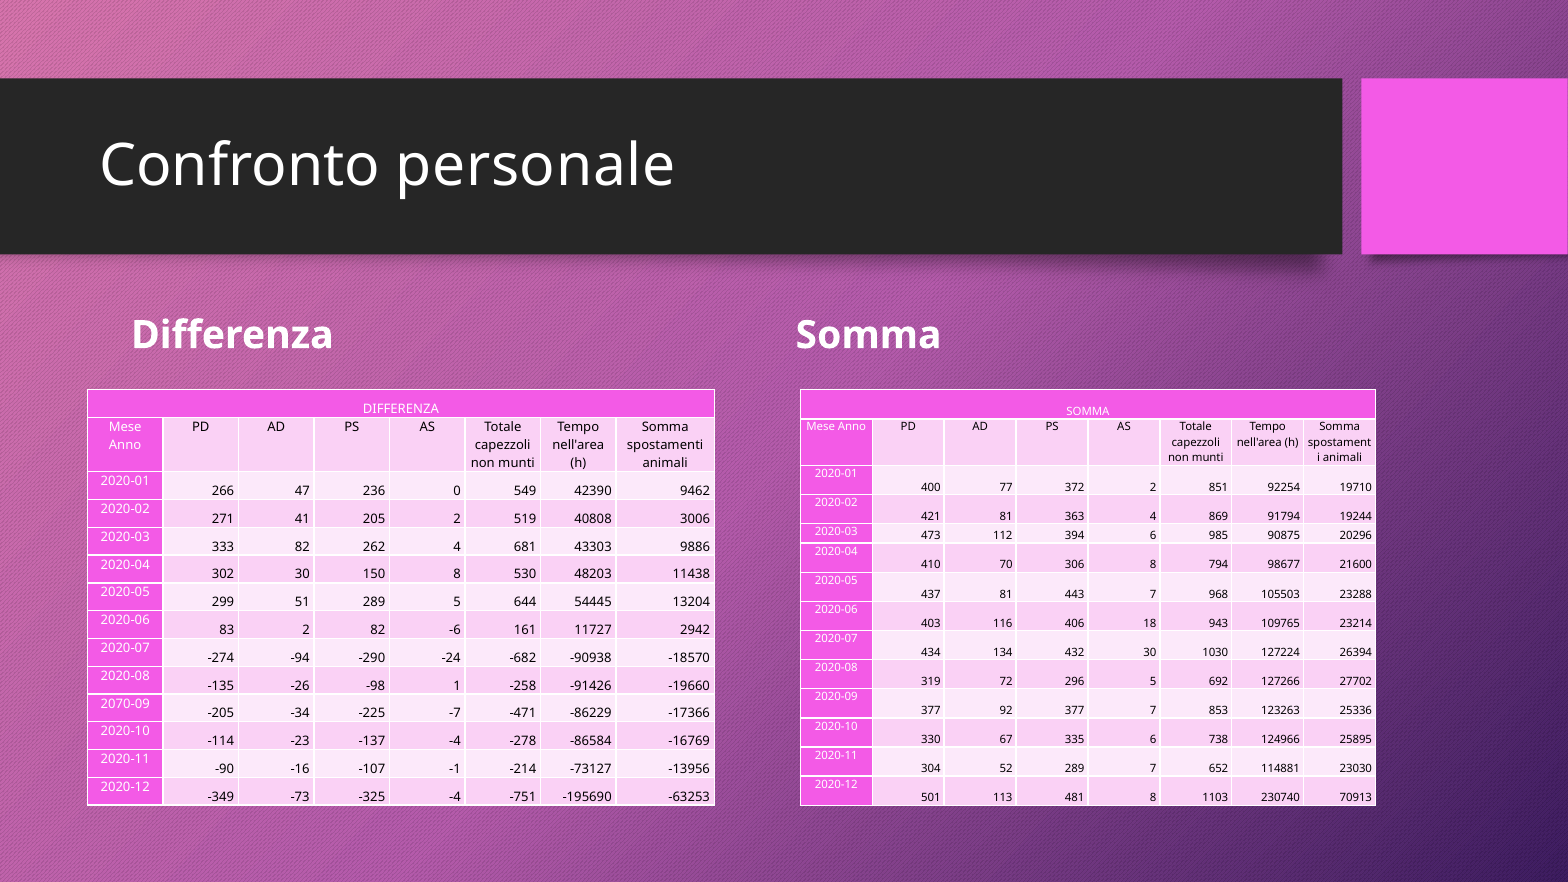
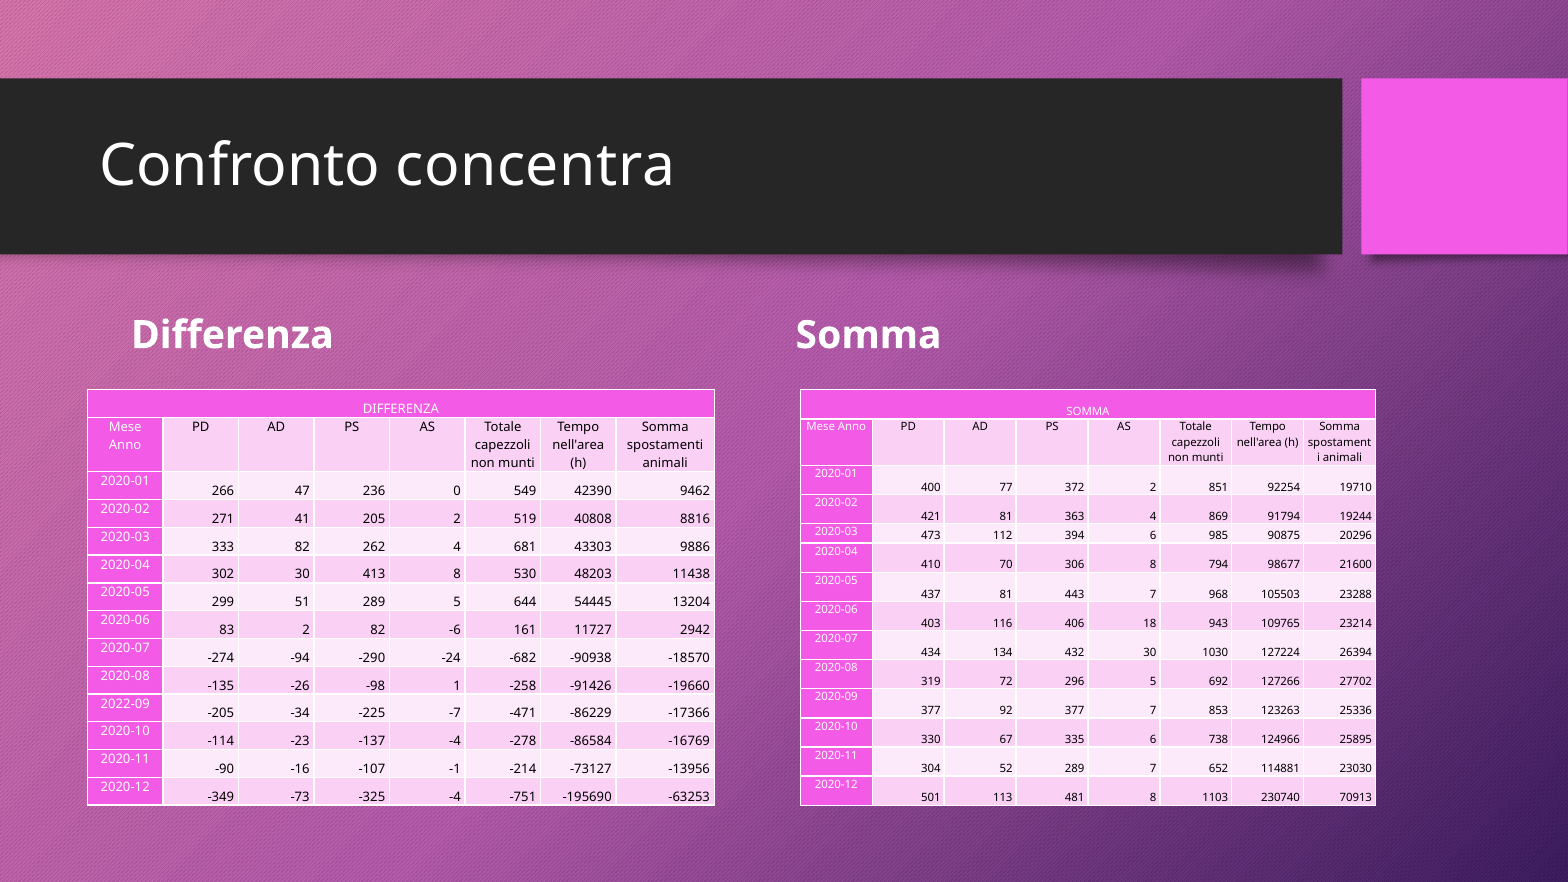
personale: personale -> concentra (536, 166)
3006: 3006 -> 8816 (695, 519)
150: 150 -> 413 (374, 575)
2070-09: 2070-09 -> 2022-09 (125, 704)
